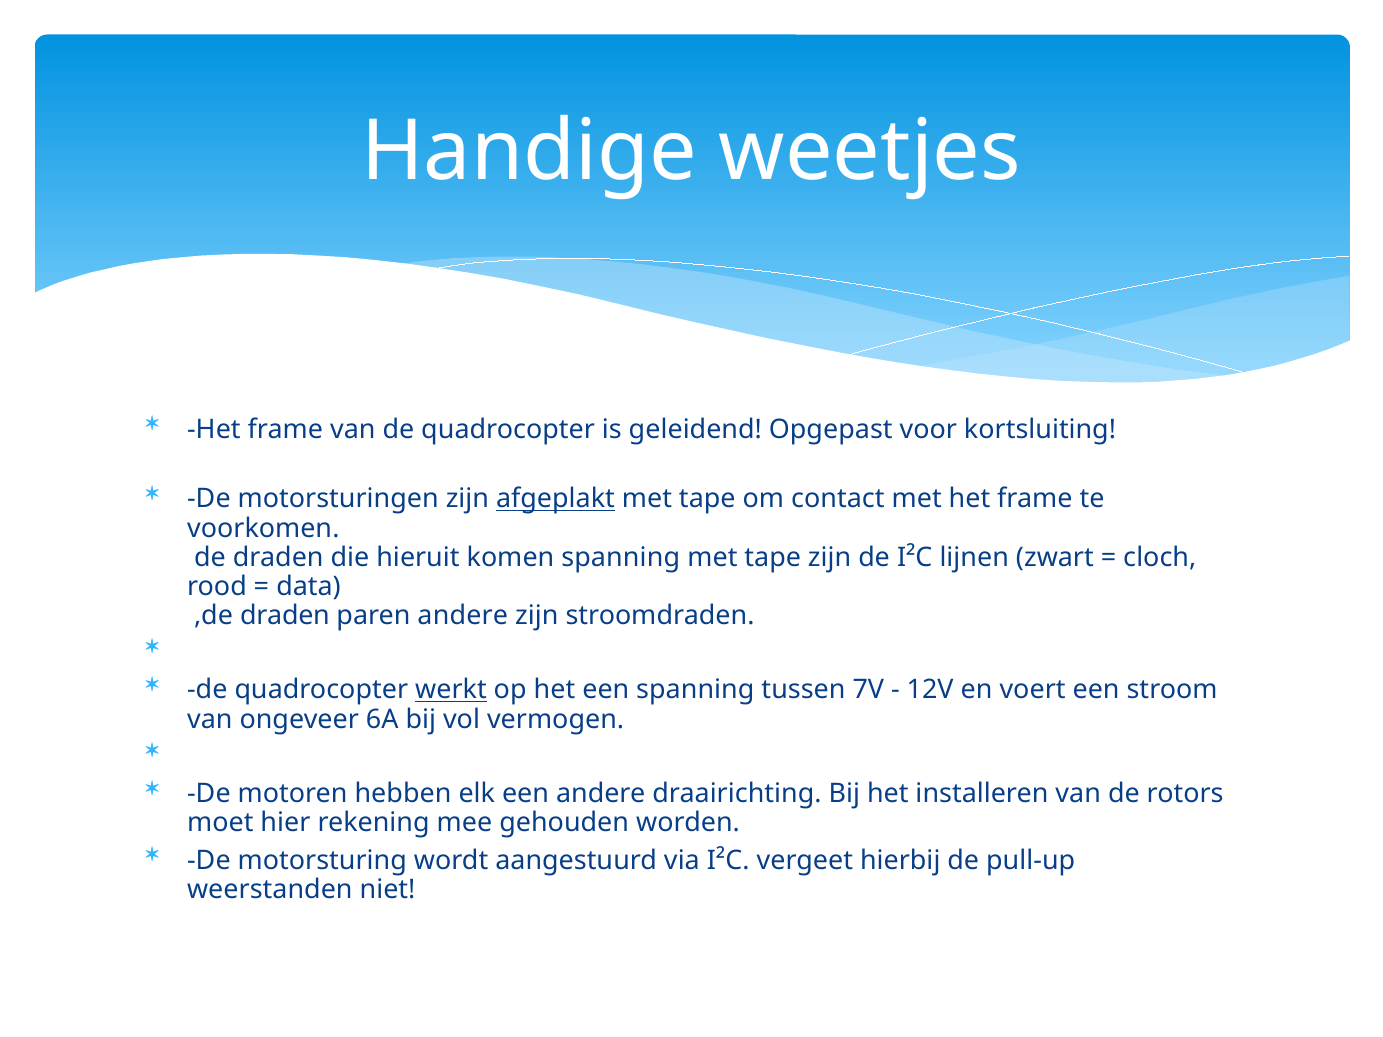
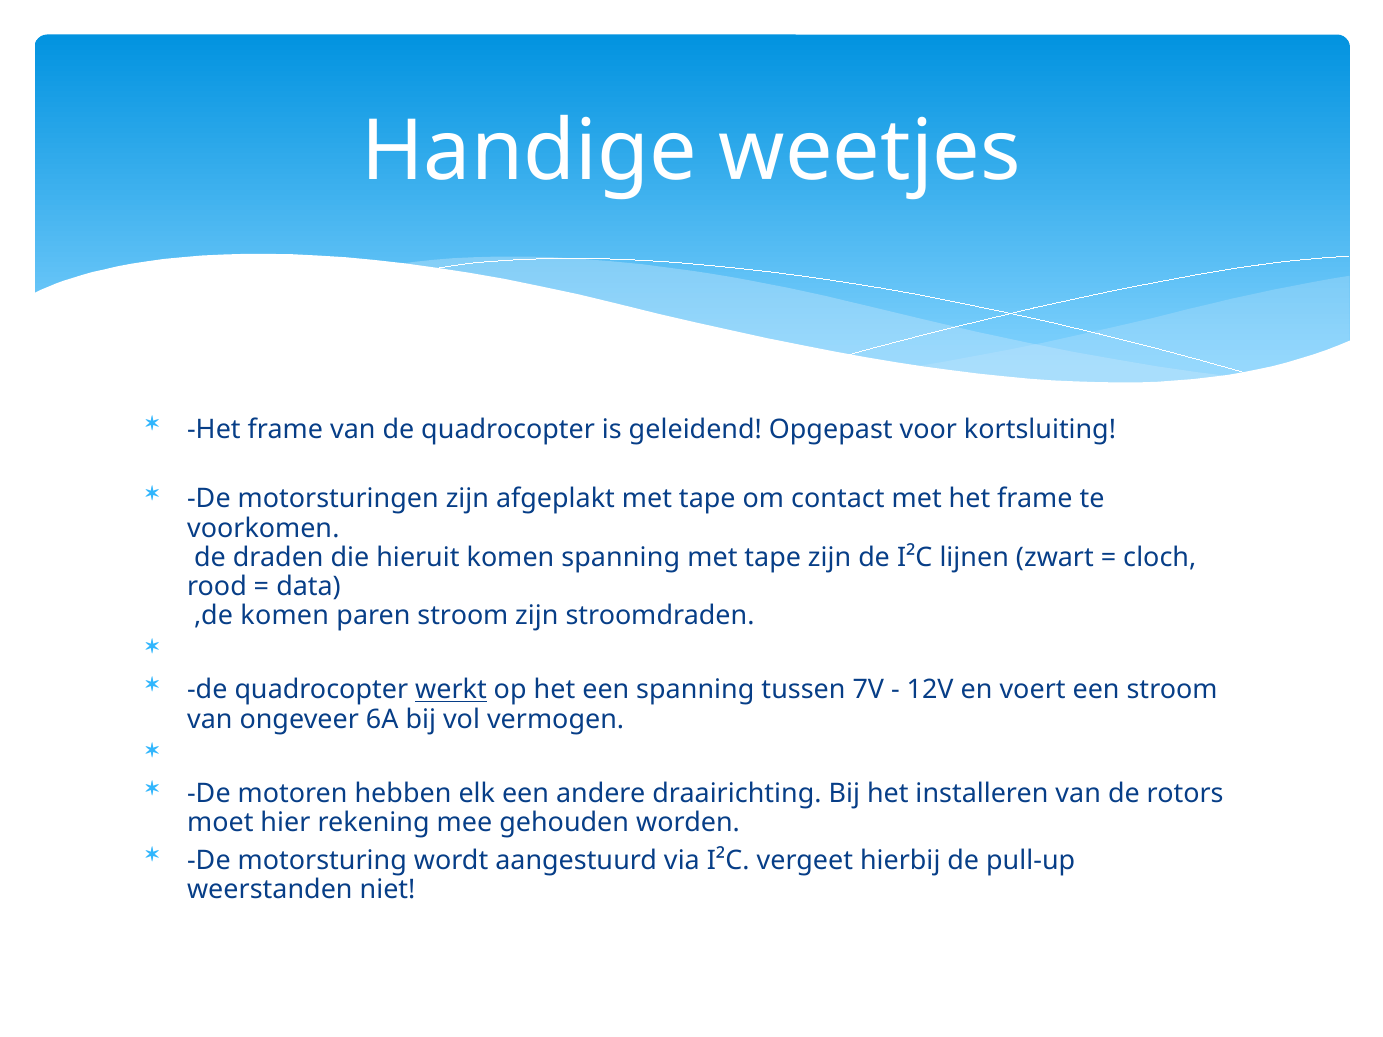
afgeplakt underline: present -> none (555, 499)
,de draden: draden -> komen (285, 616)
paren andere: andere -> stroom (463, 616)
